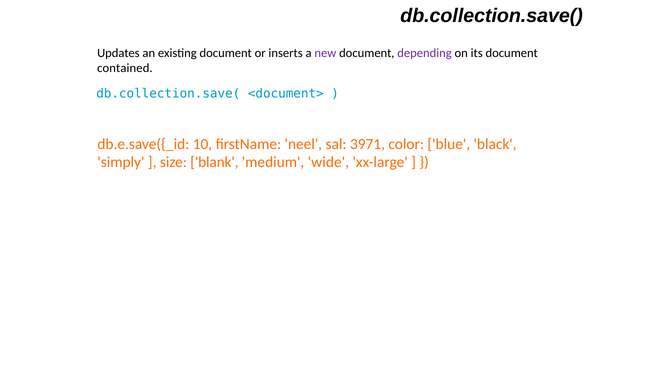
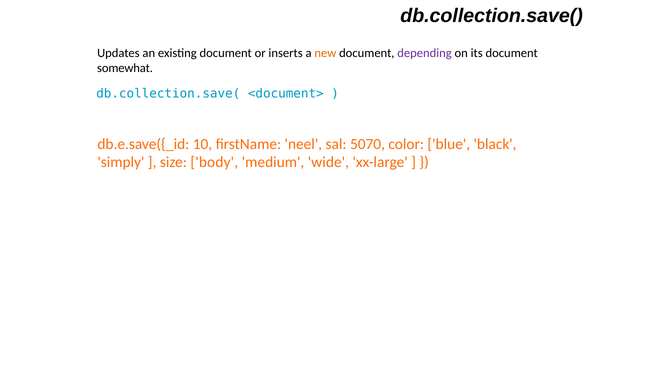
new colour: purple -> orange (325, 53)
contained: contained -> somewhat (125, 68)
3971: 3971 -> 5070 (368, 144)
blank: blank -> body (214, 162)
